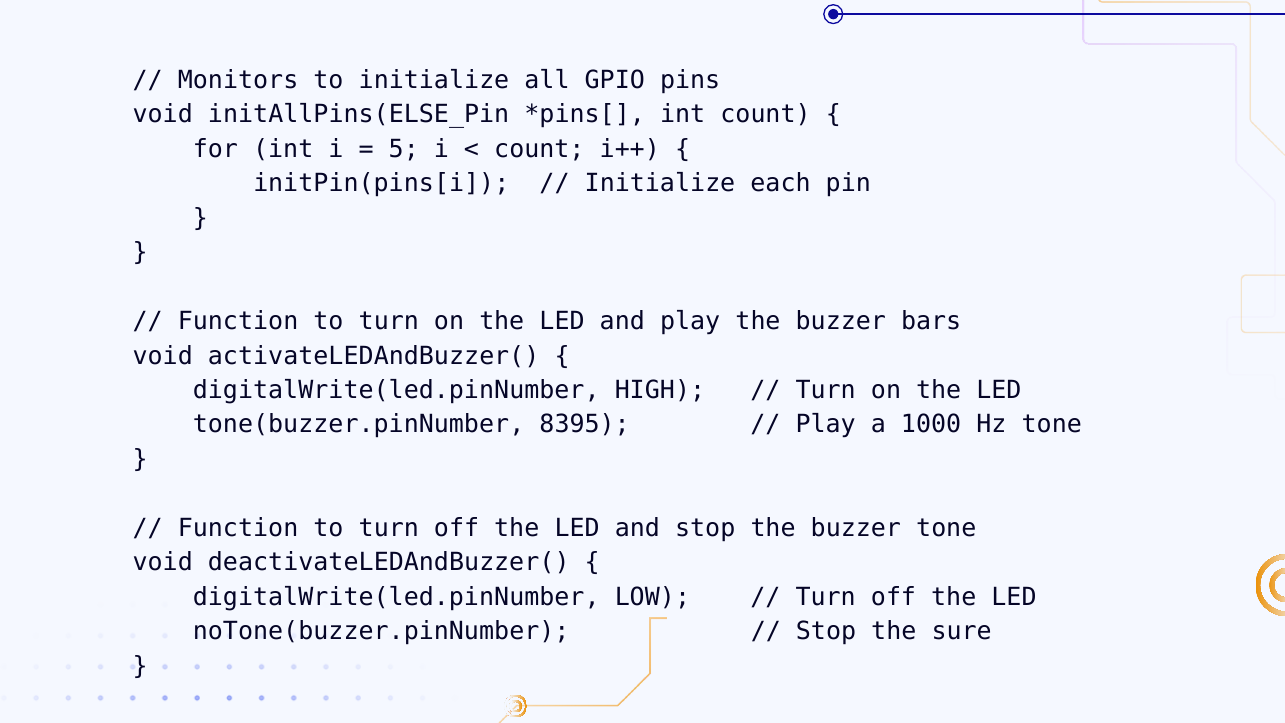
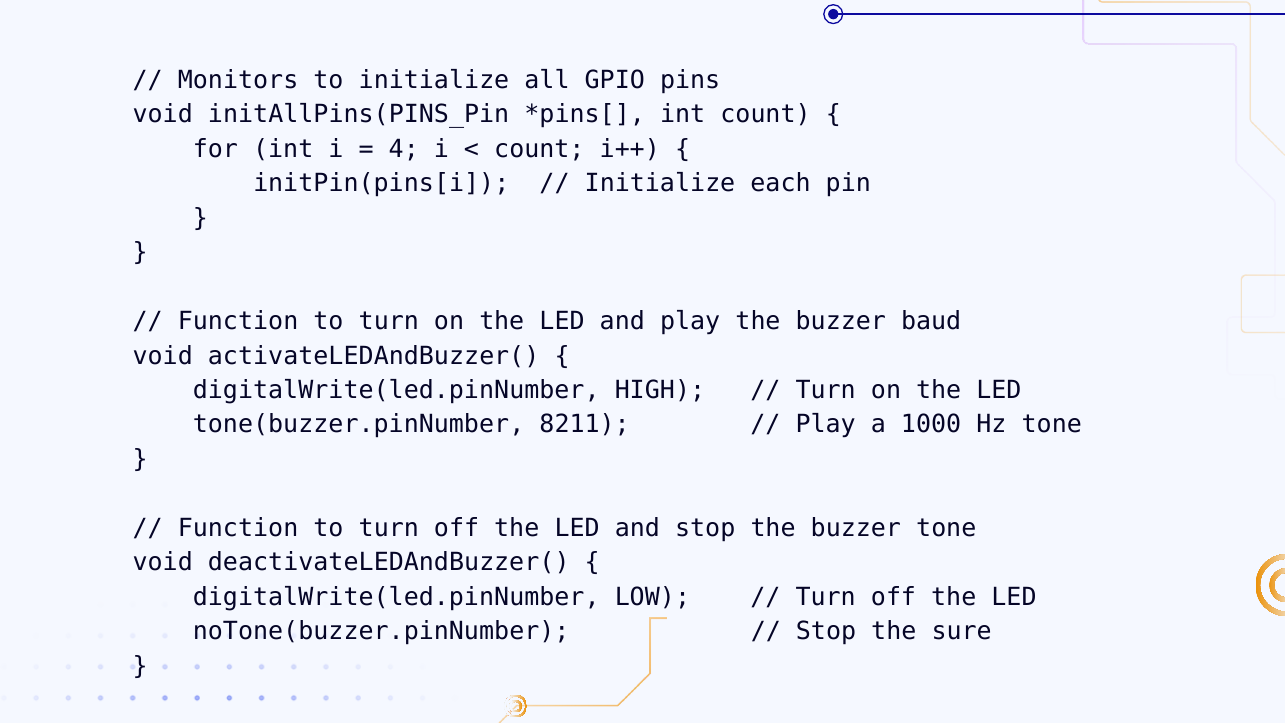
initAllPins(ELSE_Pin: initAllPins(ELSE_Pin -> initAllPins(PINS_Pin (359, 115)
5: 5 -> 4 (404, 149)
bars: bars -> baud (931, 321)
8395: 8395 -> 8211 (585, 425)
